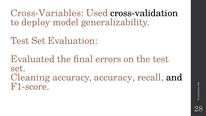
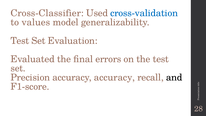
Cross-Variables: Cross-Variables -> Cross-Classifier (47, 13)
cross-validation colour: black -> blue (144, 13)
deploy: deploy -> values (36, 22)
Cleaning: Cleaning -> Precision (30, 77)
